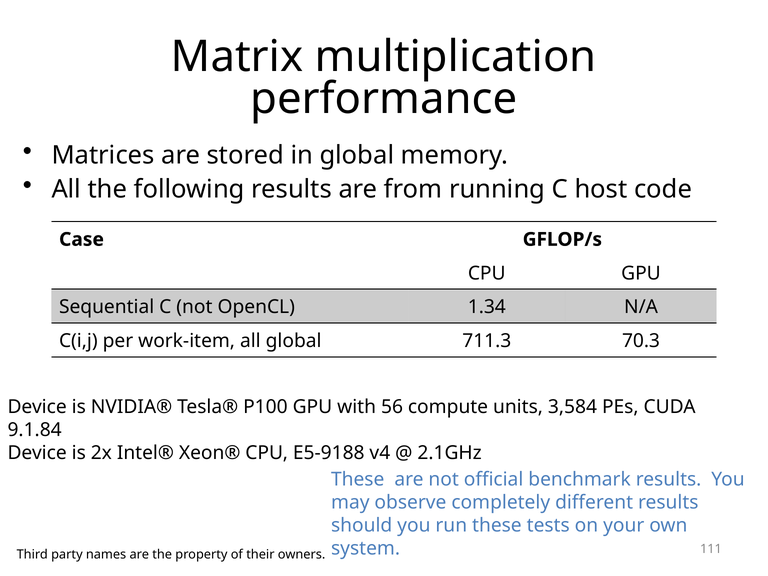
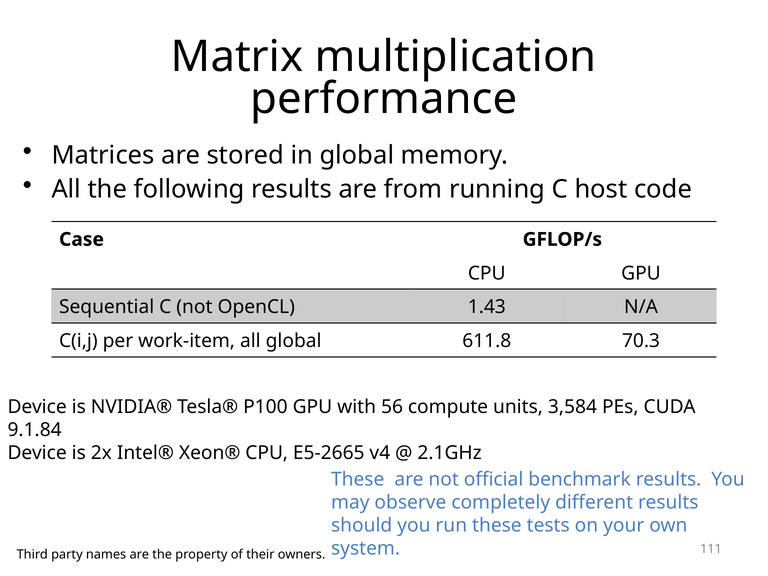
1.34: 1.34 -> 1.43 (487, 307)
711.3: 711.3 -> 611.8 (487, 341)
E5-9188: E5-9188 -> E5-2665 (329, 453)
